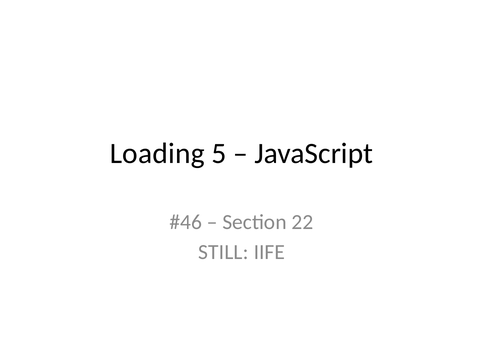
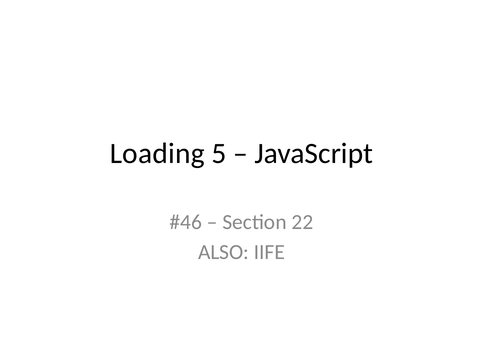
STILL: STILL -> ALSO (224, 252)
